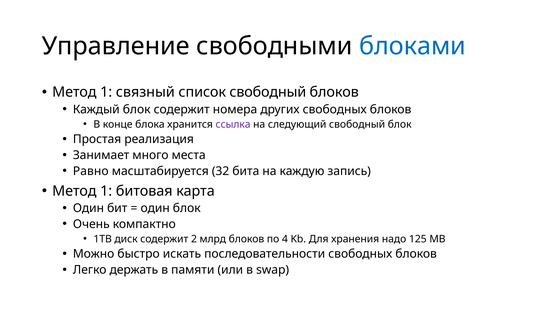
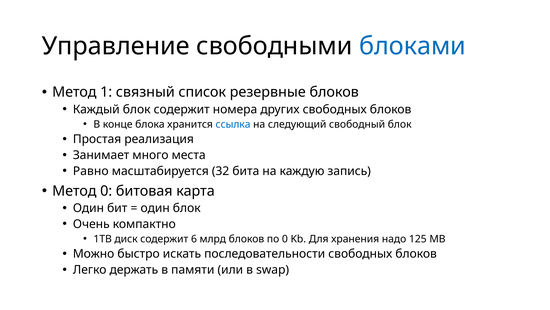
список свободный: свободный -> резервные (268, 92)
ссылка colour: purple -> blue (233, 124)
1: 1 -> 0 (106, 191)
2: 2 -> 6 (194, 239)
по 4: 4 -> 0 (285, 239)
